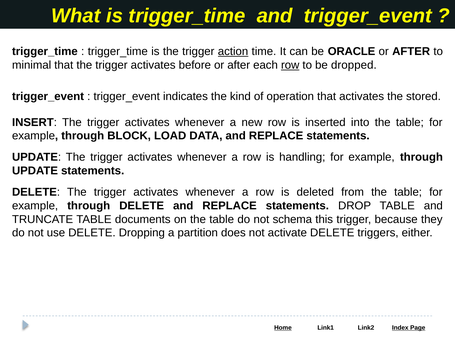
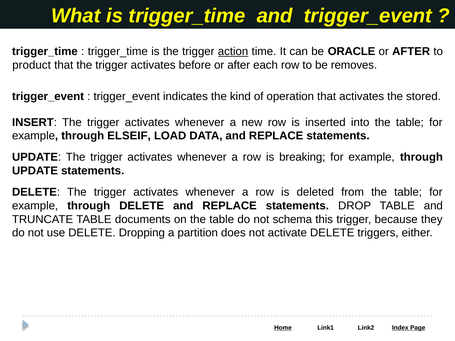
minimal: minimal -> product (32, 65)
row underline: present -> none (290, 65)
dropped: dropped -> removes (354, 65)
BLOCK: BLOCK -> ELSEIF (129, 136)
handling: handling -> breaking (302, 157)
